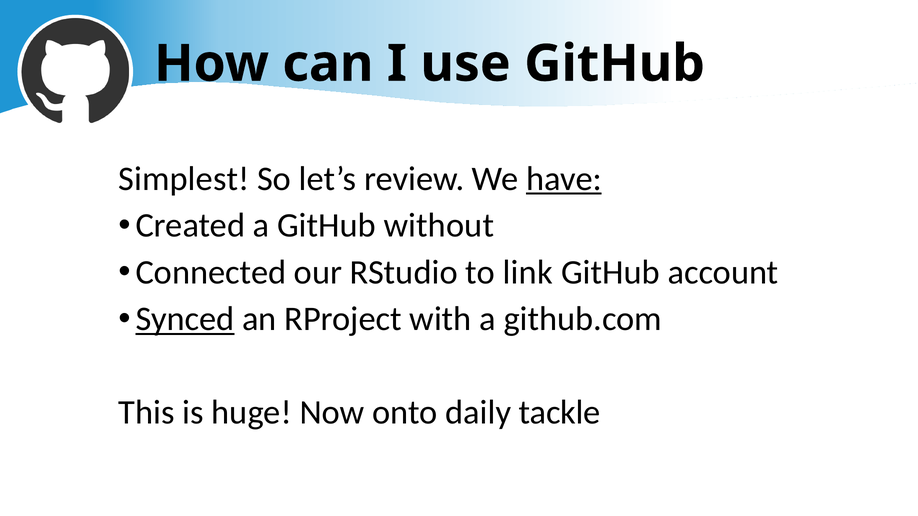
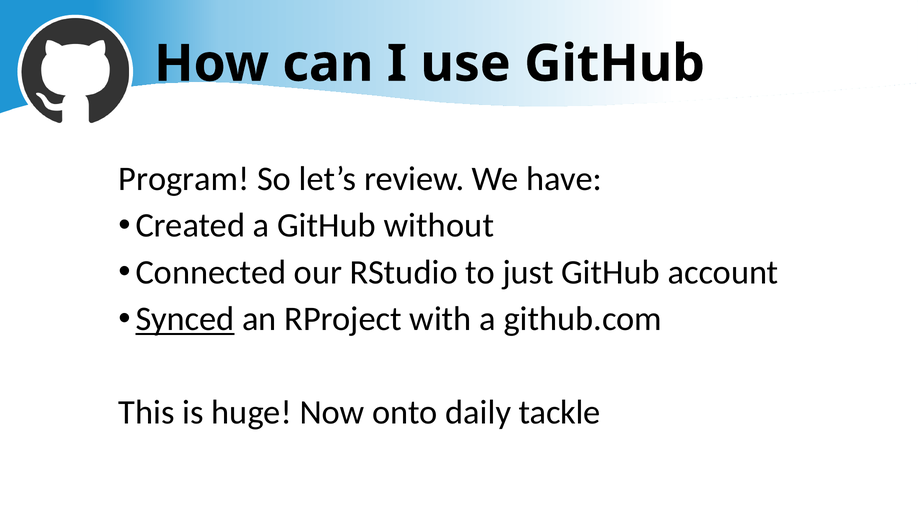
Simplest: Simplest -> Program (184, 179)
have underline: present -> none (564, 179)
link: link -> just (528, 272)
